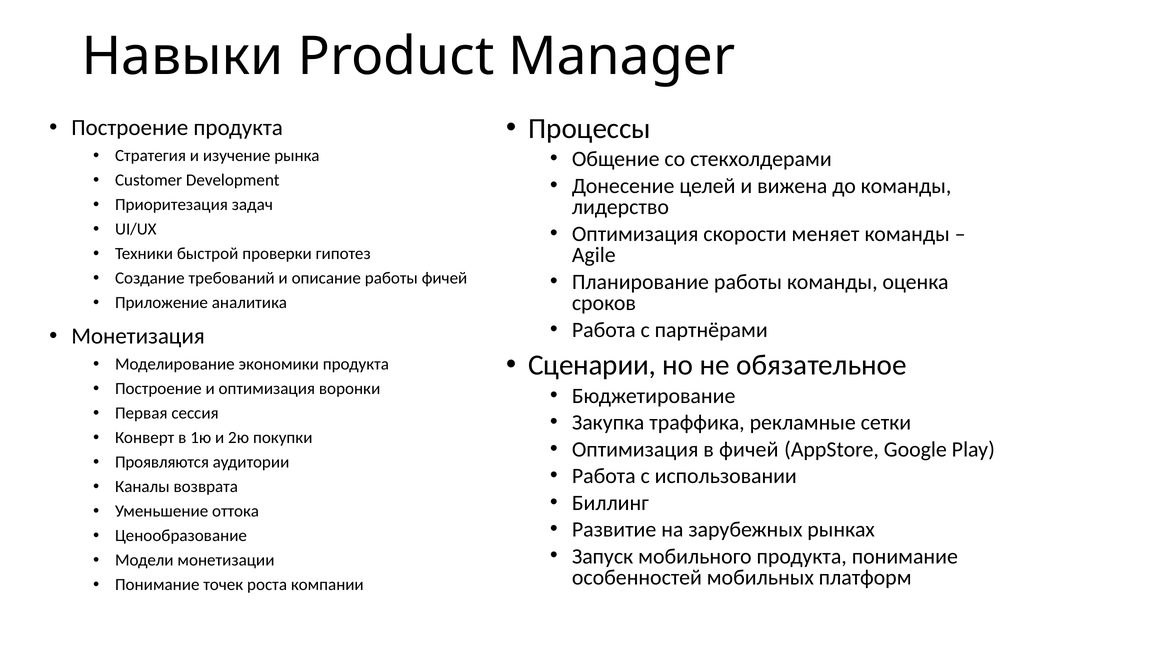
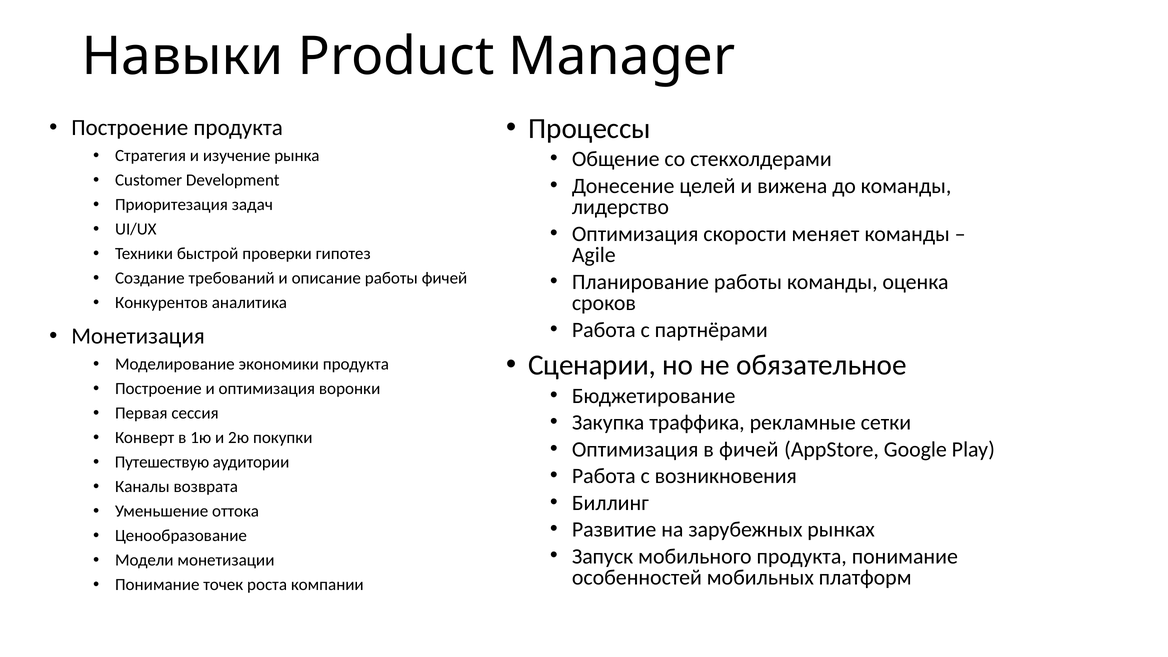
Приложение: Приложение -> Конкурентов (161, 303)
Проявляются: Проявляются -> Путешествую (162, 462)
использовании: использовании -> возникновения (726, 476)
